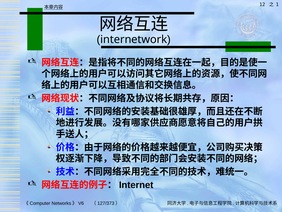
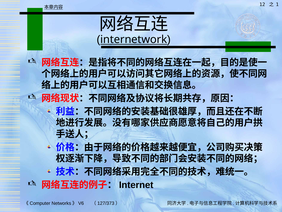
internetwork underline: none -> present (134, 39)
